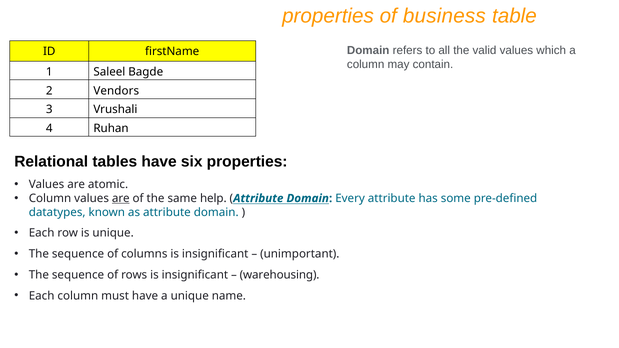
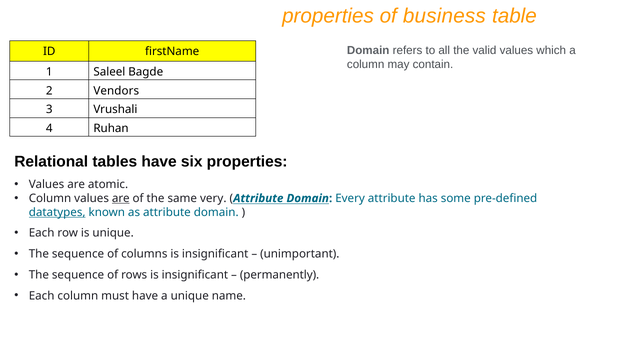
help: help -> very (213, 198)
datatypes underline: none -> present (57, 212)
warehousing: warehousing -> permanently (280, 275)
